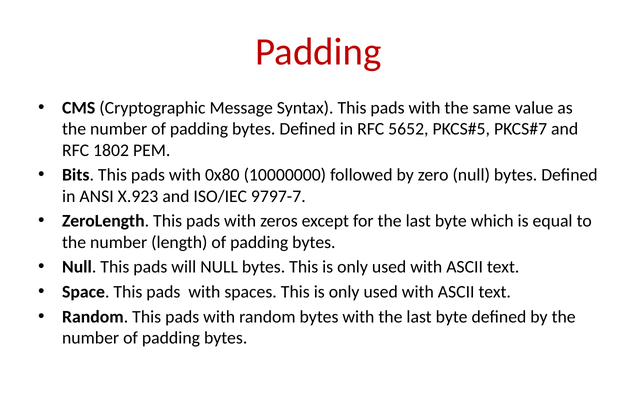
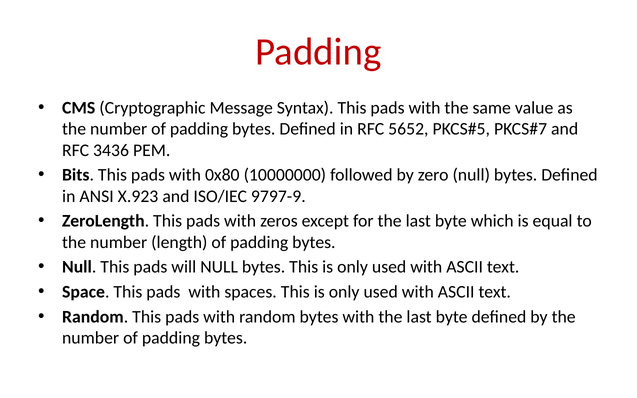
1802: 1802 -> 3436 (111, 150)
9797-7: 9797-7 -> 9797-9 (278, 196)
